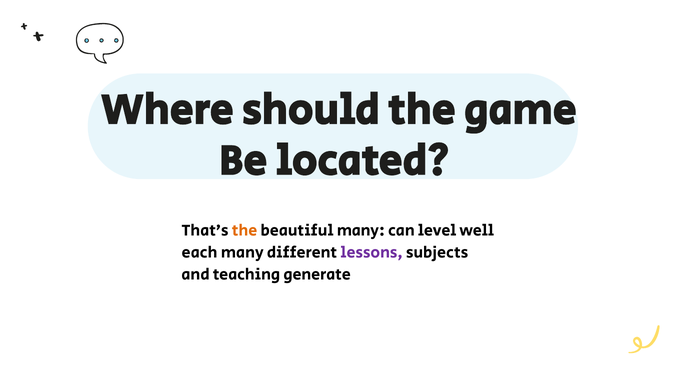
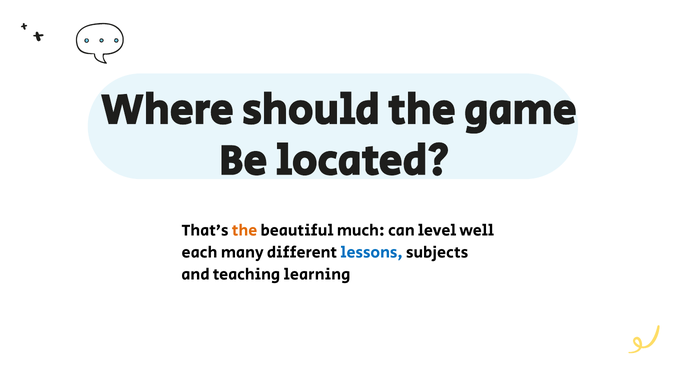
beautiful many: many -> much (361, 230)
lessons colour: purple -> blue (372, 253)
generate: generate -> learning (317, 275)
